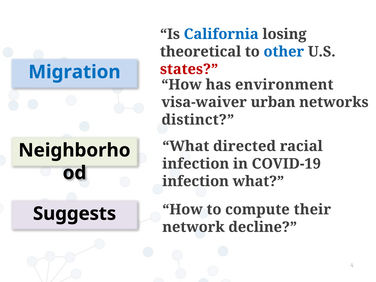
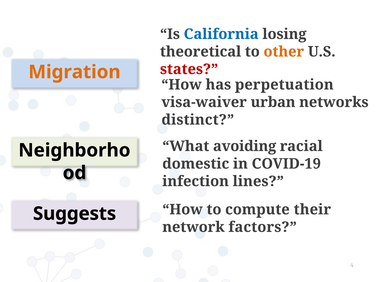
other colour: blue -> orange (284, 52)
Migration colour: blue -> orange (74, 72)
environment: environment -> perpetuation (284, 85)
directed: directed -> avoiding (245, 146)
infection: infection -> domestic (196, 164)
infection what: what -> lines (258, 181)
decline: decline -> factors (263, 227)
